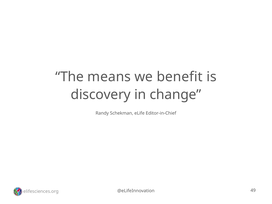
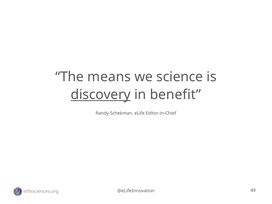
benefit: benefit -> science (180, 77)
discovery underline: none -> present (101, 95)
change: change -> benefit (175, 95)
